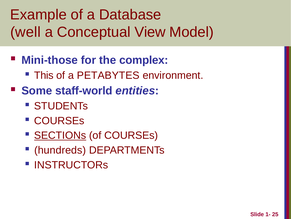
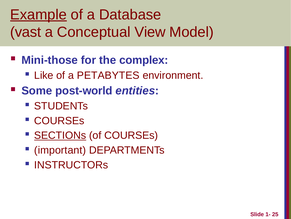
Example underline: none -> present (38, 15)
well: well -> vast (26, 32)
This: This -> Like (44, 75)
staff-world: staff-world -> post-world (84, 91)
hundreds: hundreds -> important (60, 150)
